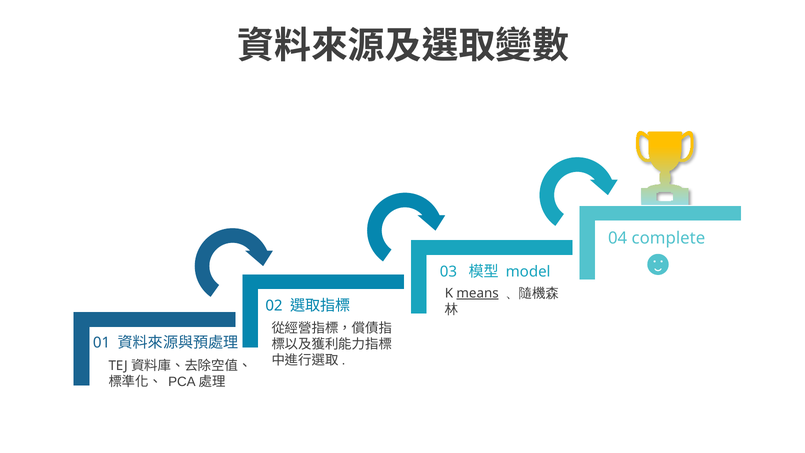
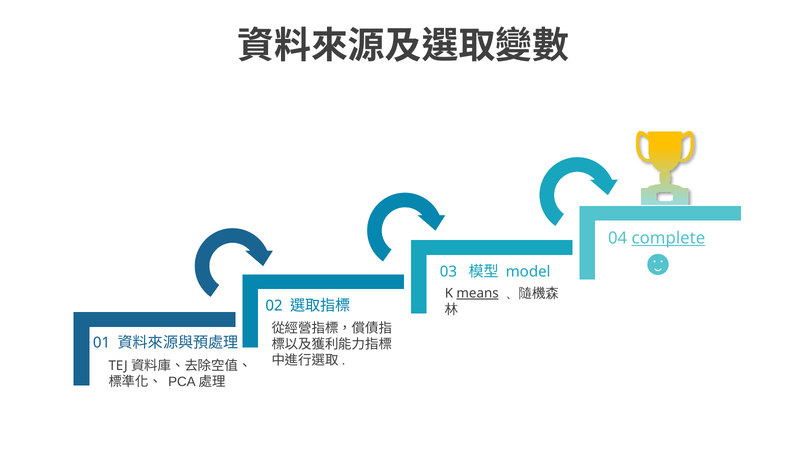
complete underline: none -> present (668, 238)
